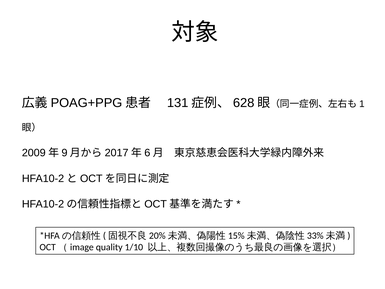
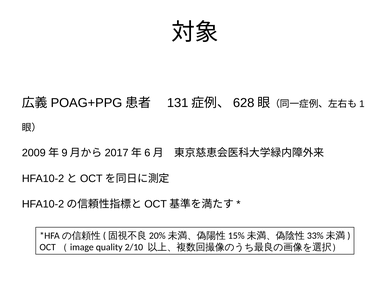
1/10: 1/10 -> 2/10 (134, 247)
